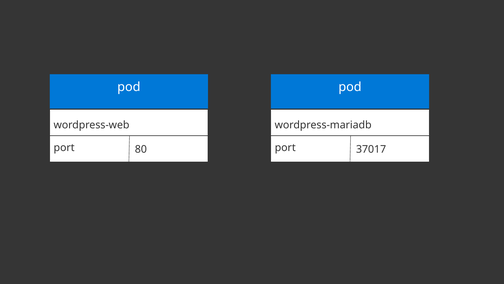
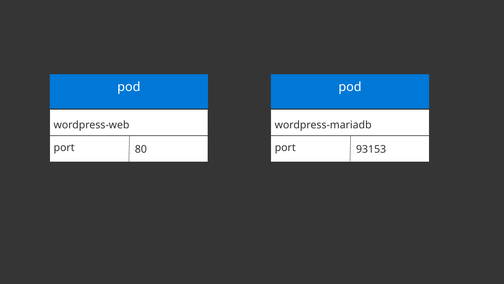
37017: 37017 -> 93153 (371, 149)
